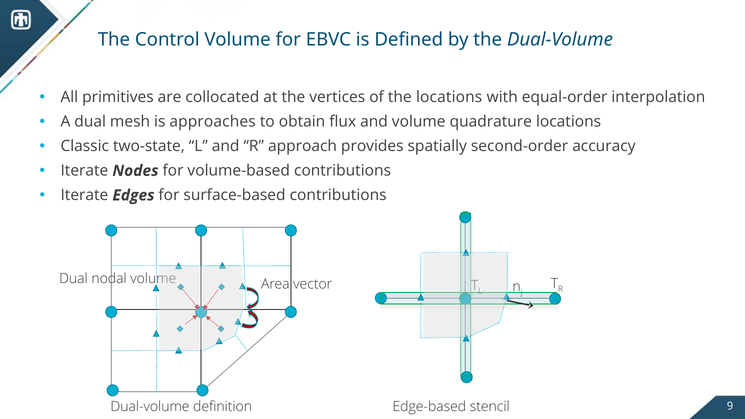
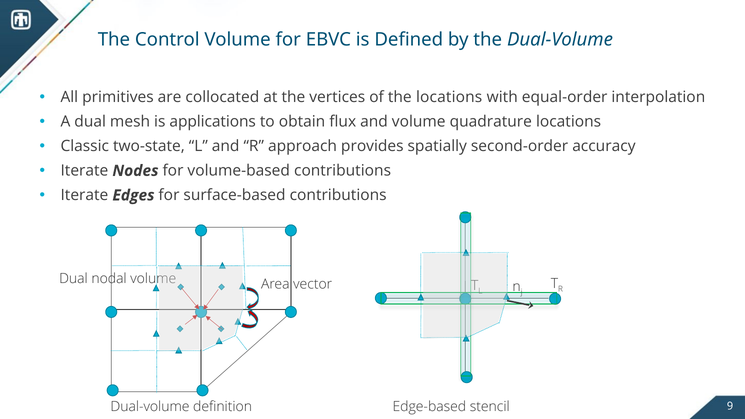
approaches: approaches -> applications (213, 122)
